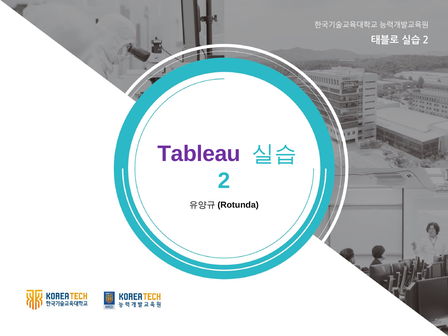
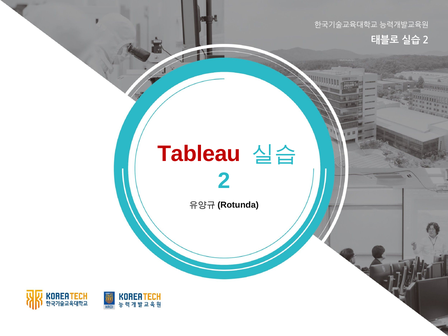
Tableau colour: purple -> red (199, 154)
